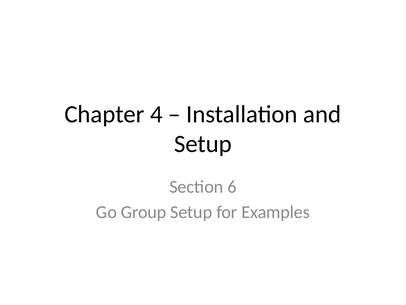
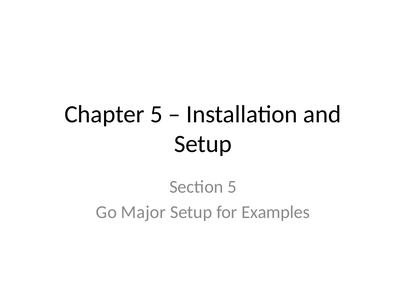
Chapter 4: 4 -> 5 (156, 114)
Section 6: 6 -> 5 (232, 187)
Group: Group -> Major (143, 212)
